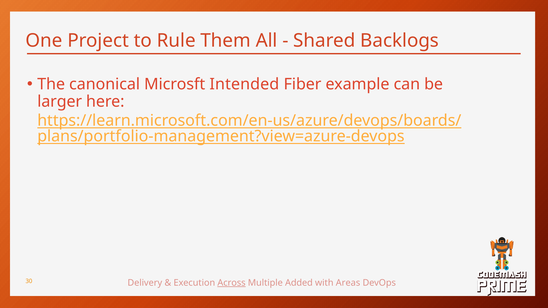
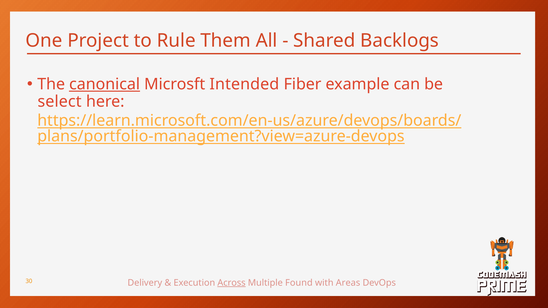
canonical underline: none -> present (105, 84)
larger: larger -> select (60, 102)
Added: Added -> Found (299, 283)
